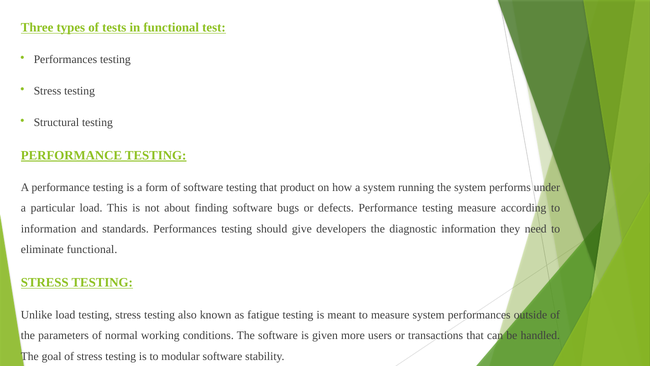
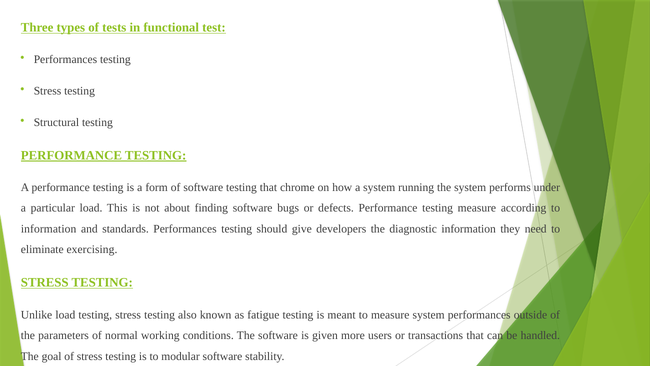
product: product -> chrome (297, 187)
eliminate functional: functional -> exercising (92, 249)
